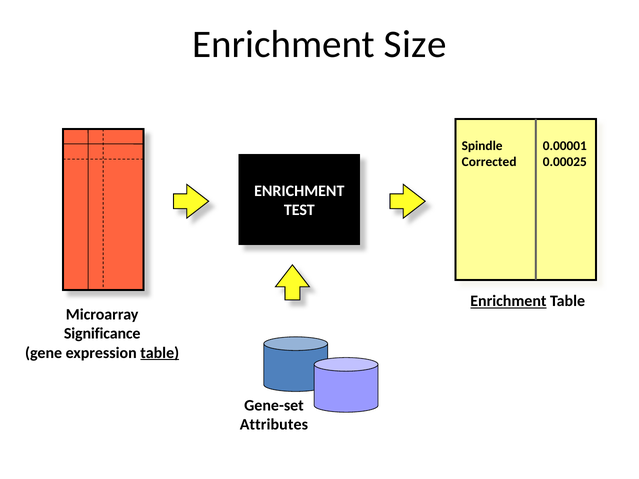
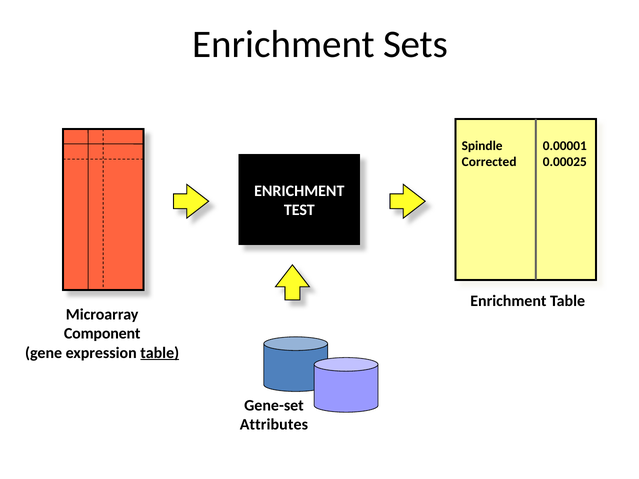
Size: Size -> Sets (416, 44)
Enrichment underline: present -> none (508, 301)
Significance: Significance -> Component (102, 334)
